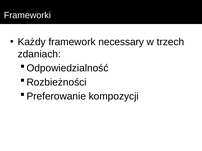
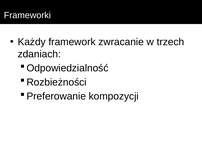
necessary: necessary -> zwracanie (121, 42)
